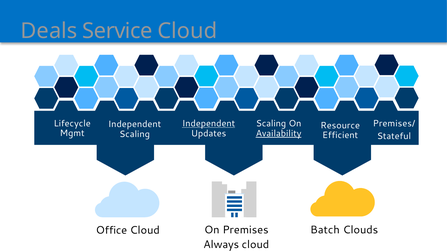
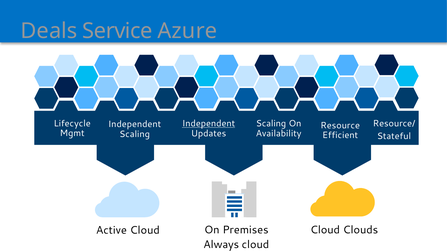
Service Cloud: Cloud -> Azure (187, 31)
Premises/: Premises/ -> Resource/ (394, 124)
Availability underline: present -> none (279, 134)
Office: Office -> Active (111, 231)
Cloud Batch: Batch -> Cloud (325, 230)
